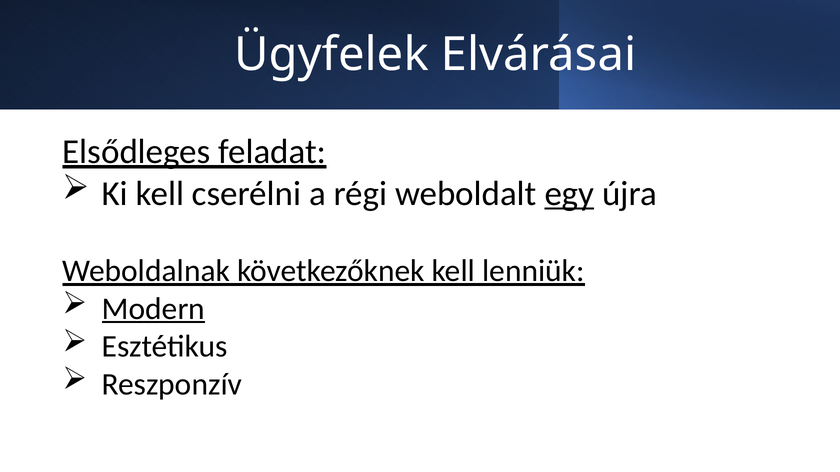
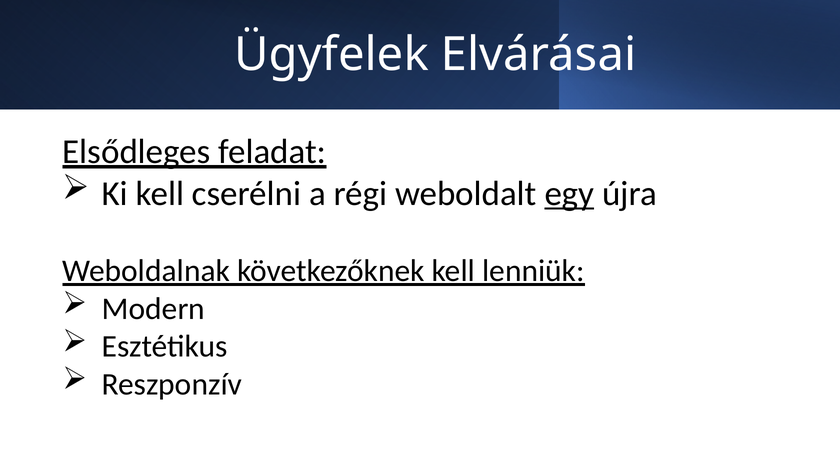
Modern underline: present -> none (153, 309)
